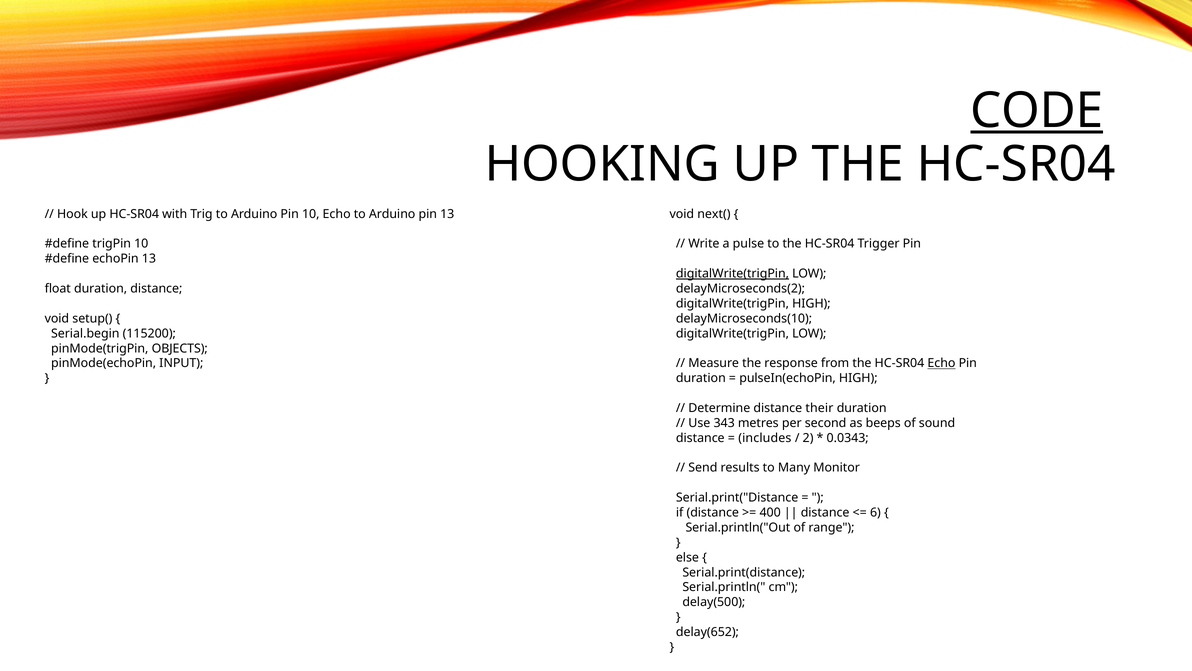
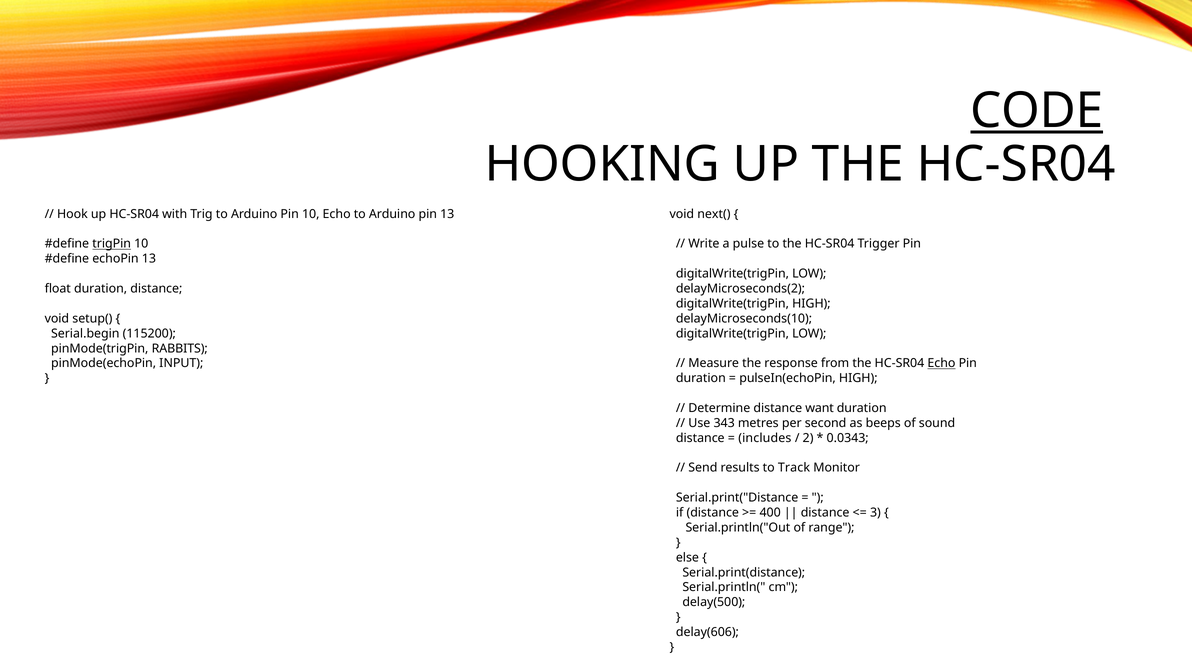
trigPin underline: none -> present (112, 244)
digitalWrite(trigPin underline: present -> none (732, 274)
OBJECTS: OBJECTS -> RABBITS (180, 348)
their: their -> want (820, 408)
Many: Many -> Track (794, 468)
6: 6 -> 3 (875, 512)
delay(652: delay(652 -> delay(606 (707, 632)
